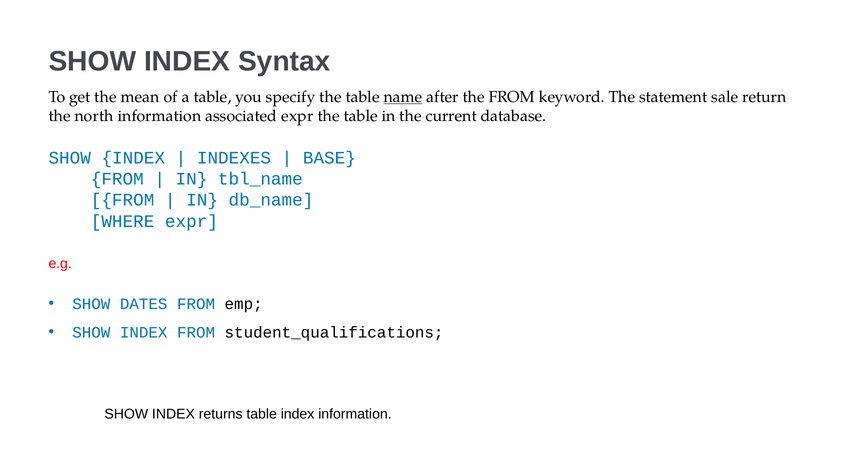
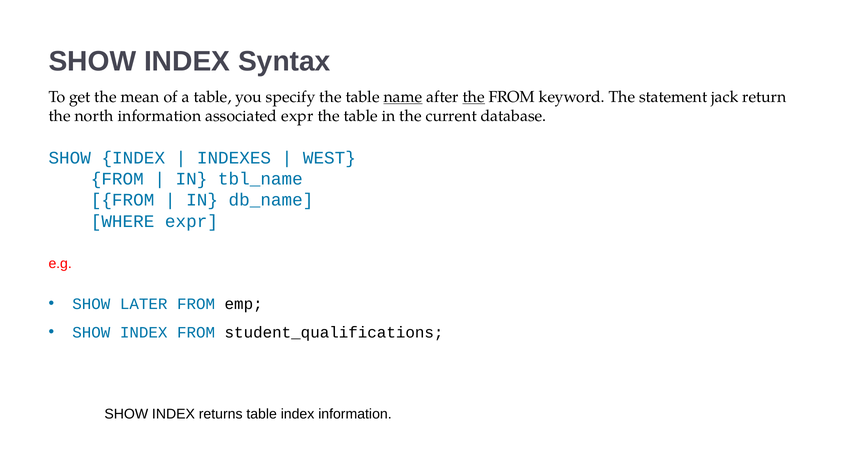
the underline: none -> present (474, 97)
sale: sale -> jack (725, 97)
BASE: BASE -> WEST (329, 158)
DATES: DATES -> LATER (144, 304)
